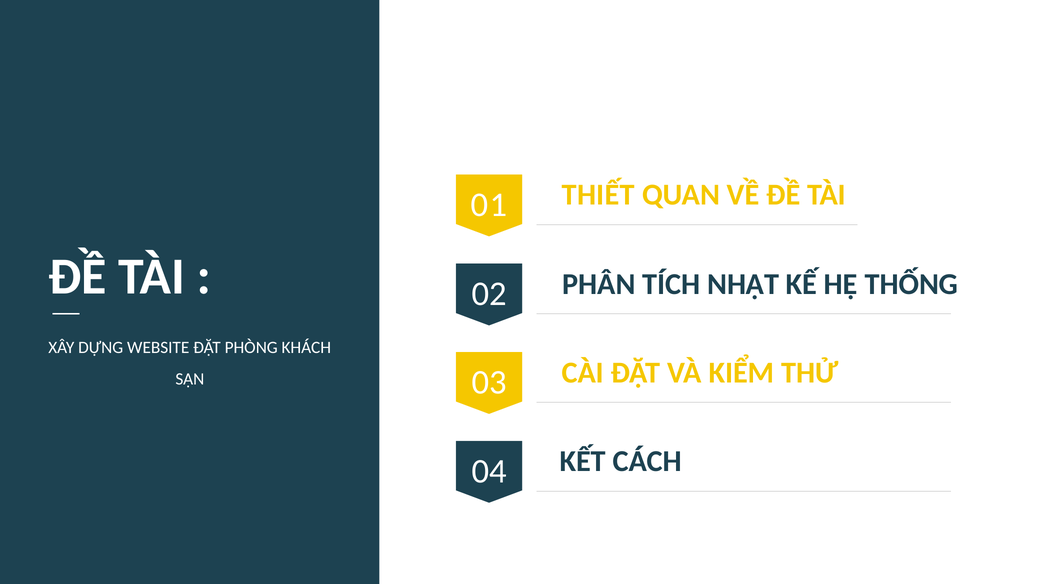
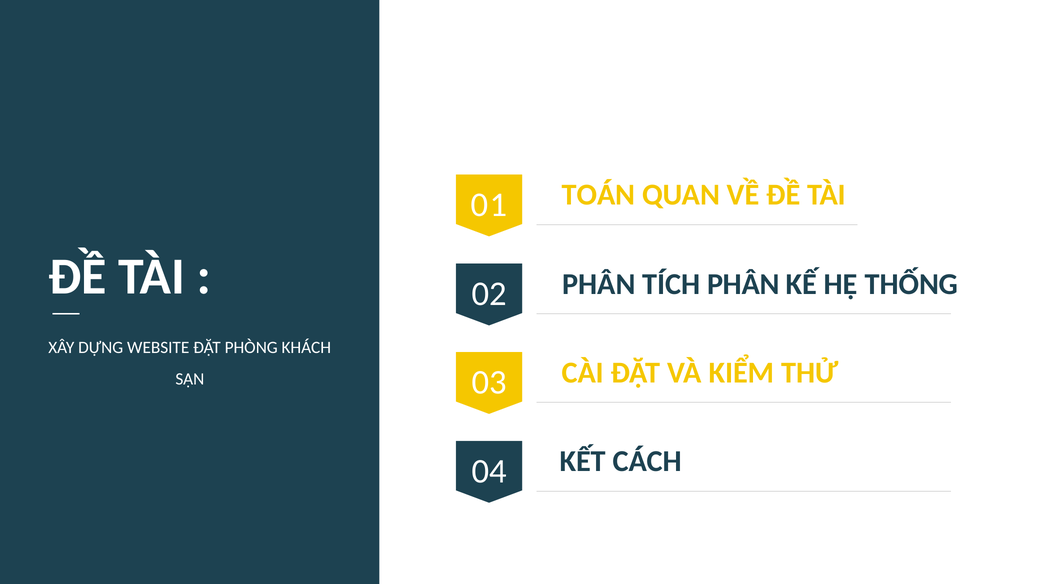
THIẾT: THIẾT -> TOÁN (598, 195)
TÍCH NHẬT: NHẬT -> PHÂN (743, 284)
